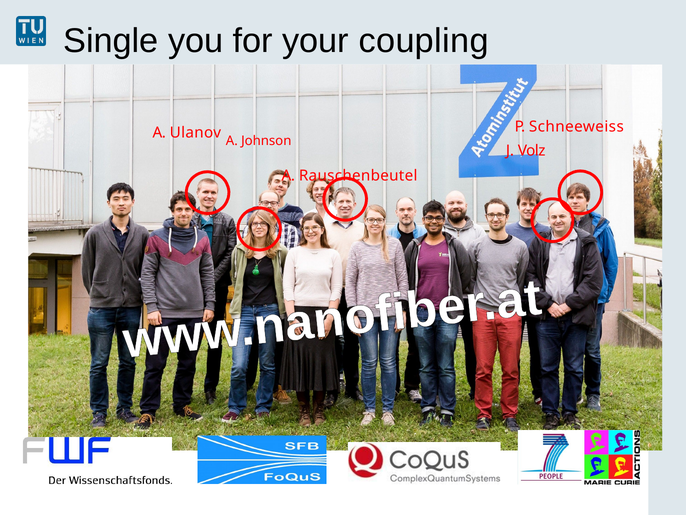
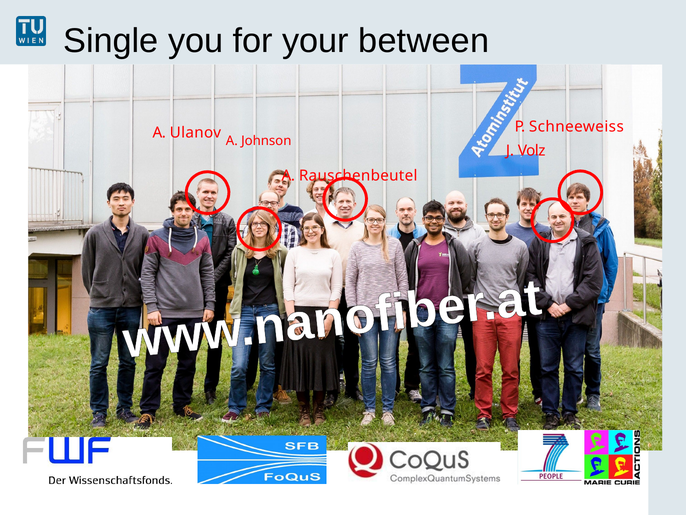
coupling: coupling -> between (424, 41)
